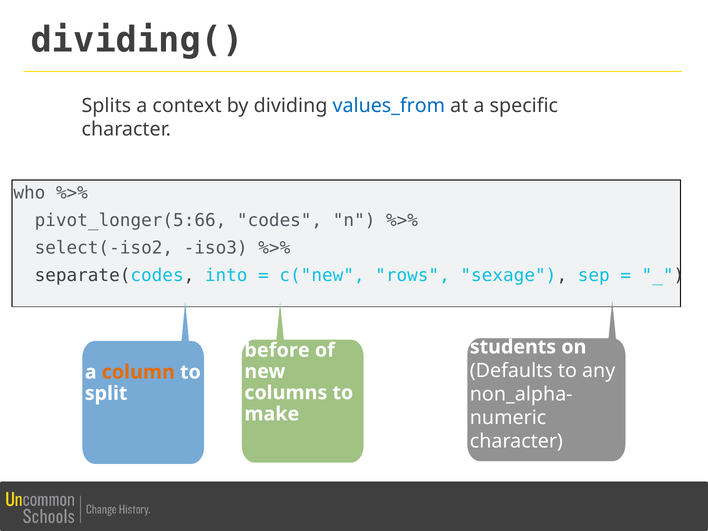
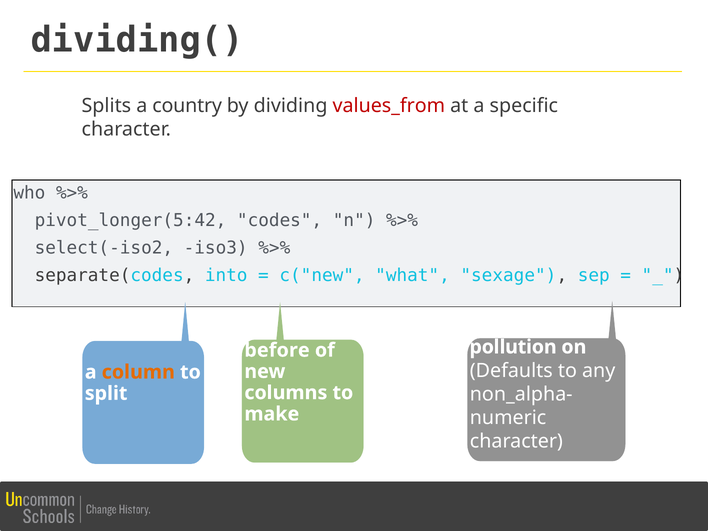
context: context -> country (187, 106)
values_from colour: blue -> red (389, 106)
pivot_longer(5:66: pivot_longer(5:66 -> pivot_longer(5:42 (131, 220)
rows: rows -> what (413, 275)
students: students -> pollution (513, 347)
